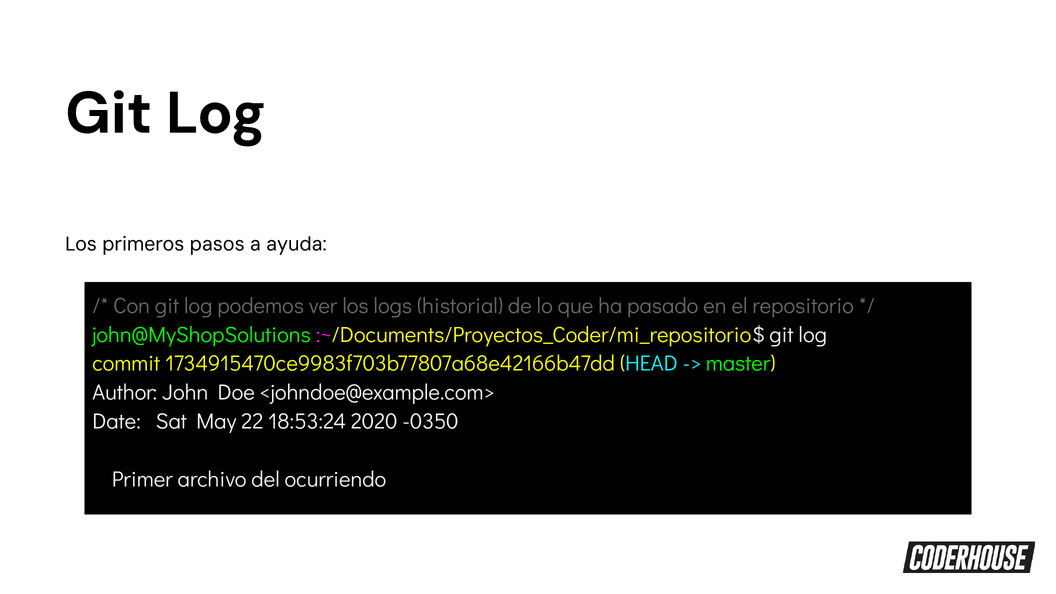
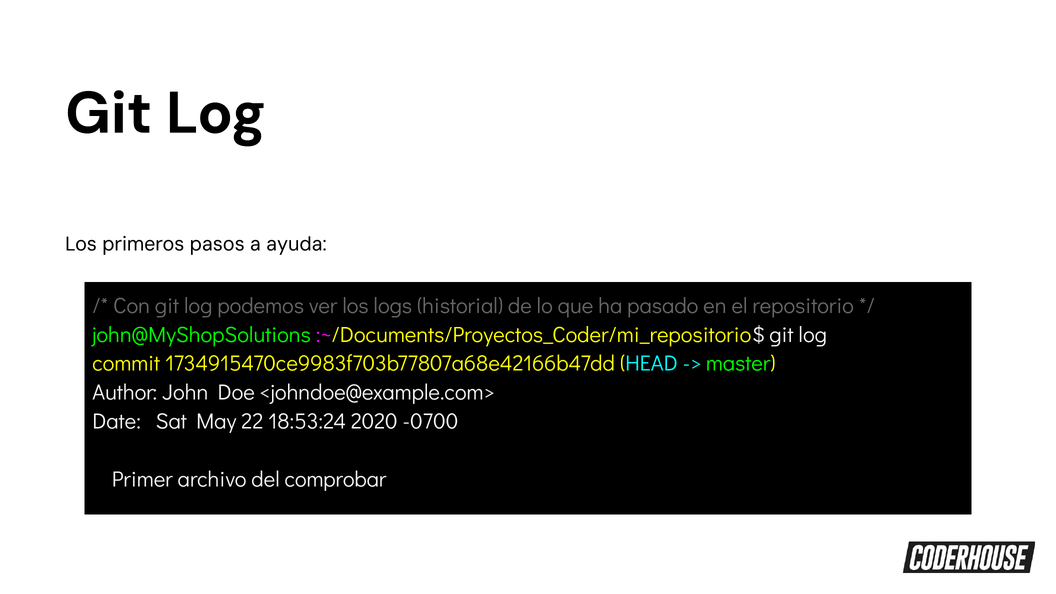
-0350: -0350 -> -0700 (430, 422)
ocurriendo: ocurriendo -> comprobar (335, 479)
